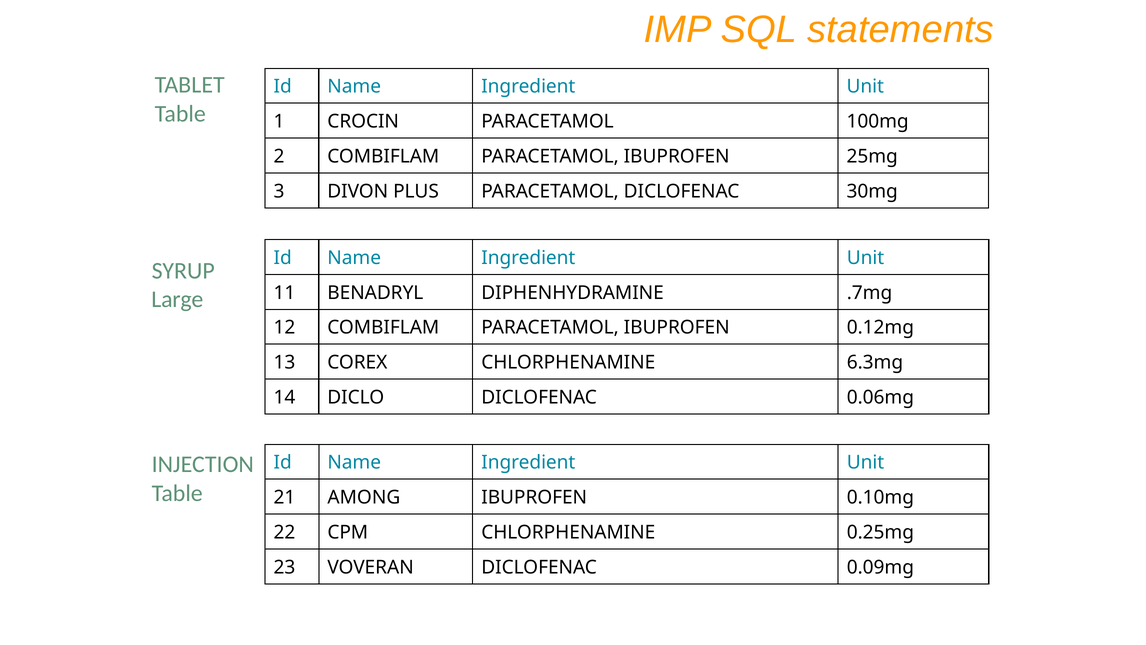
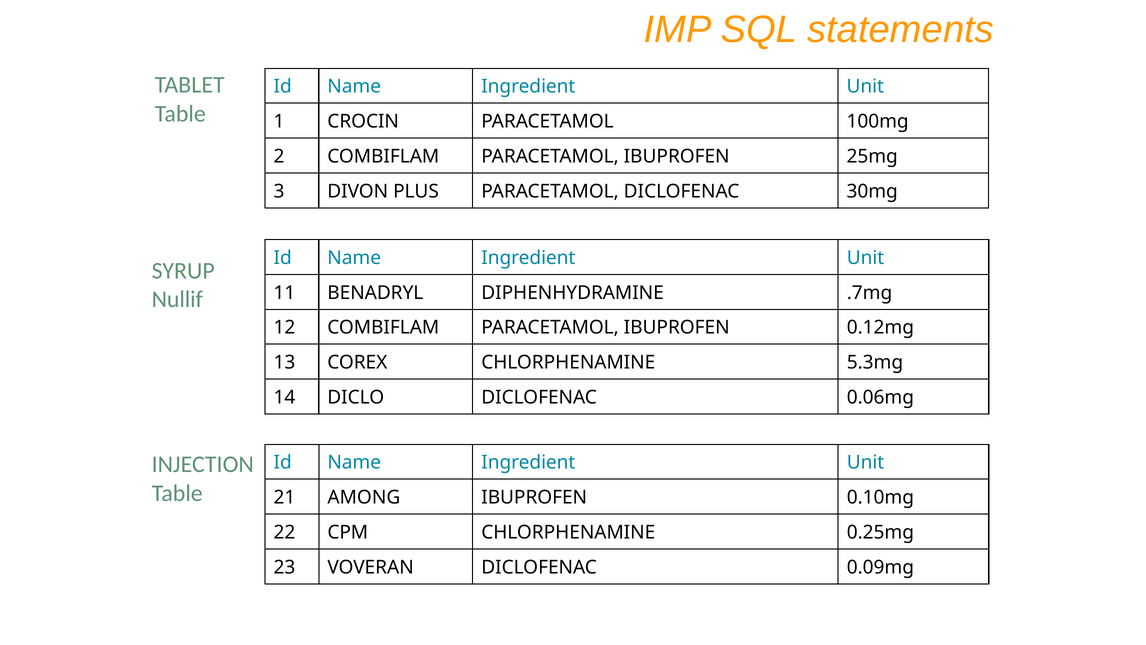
Large: Large -> Nullif (177, 299)
6.3mg: 6.3mg -> 5.3mg (875, 362)
